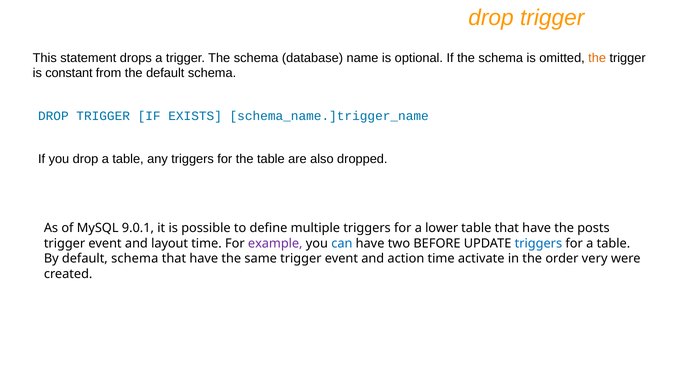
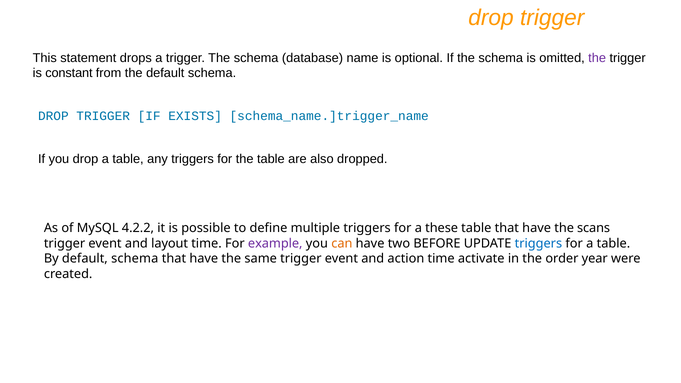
the colour: orange -> purple (597, 58)
9.0.1: 9.0.1 -> 4.2.2 (138, 228)
lower: lower -> these (442, 228)
posts: posts -> scans (594, 228)
can colour: blue -> orange (342, 243)
very: very -> year (595, 259)
